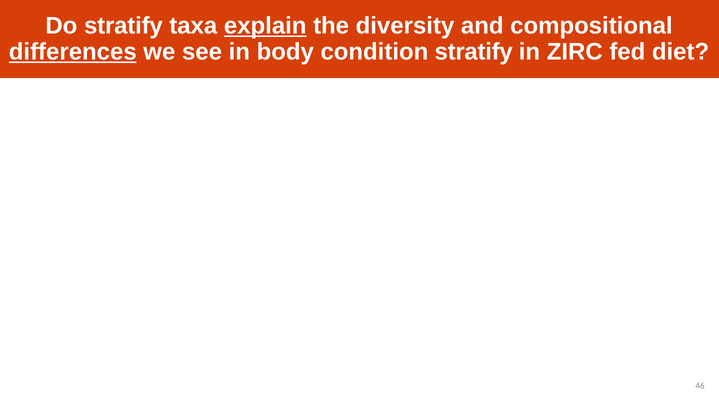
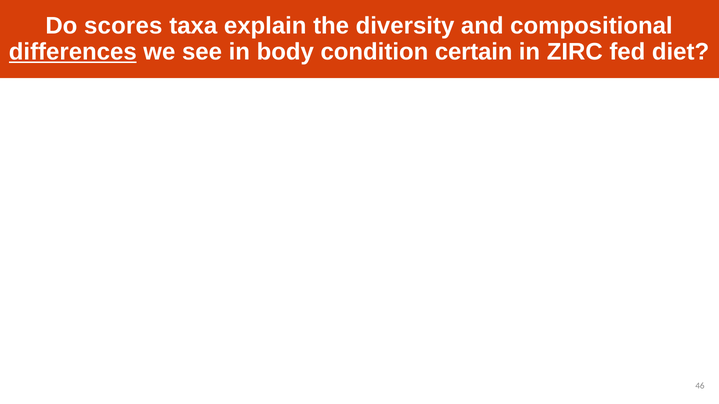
Do stratify: stratify -> scores (123, 26)
explain underline: present -> none (265, 26)
condition stratify: stratify -> certain (474, 52)
